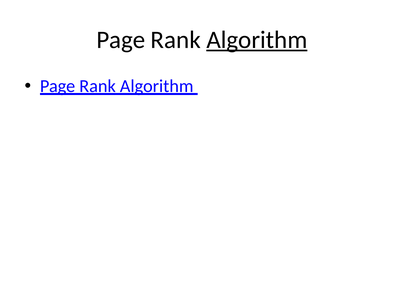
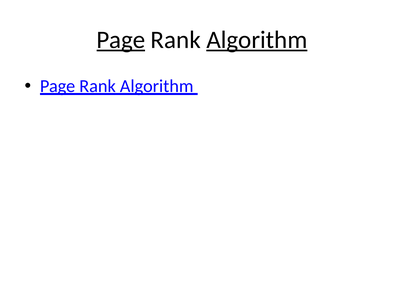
Page underline: none -> present (121, 40)
